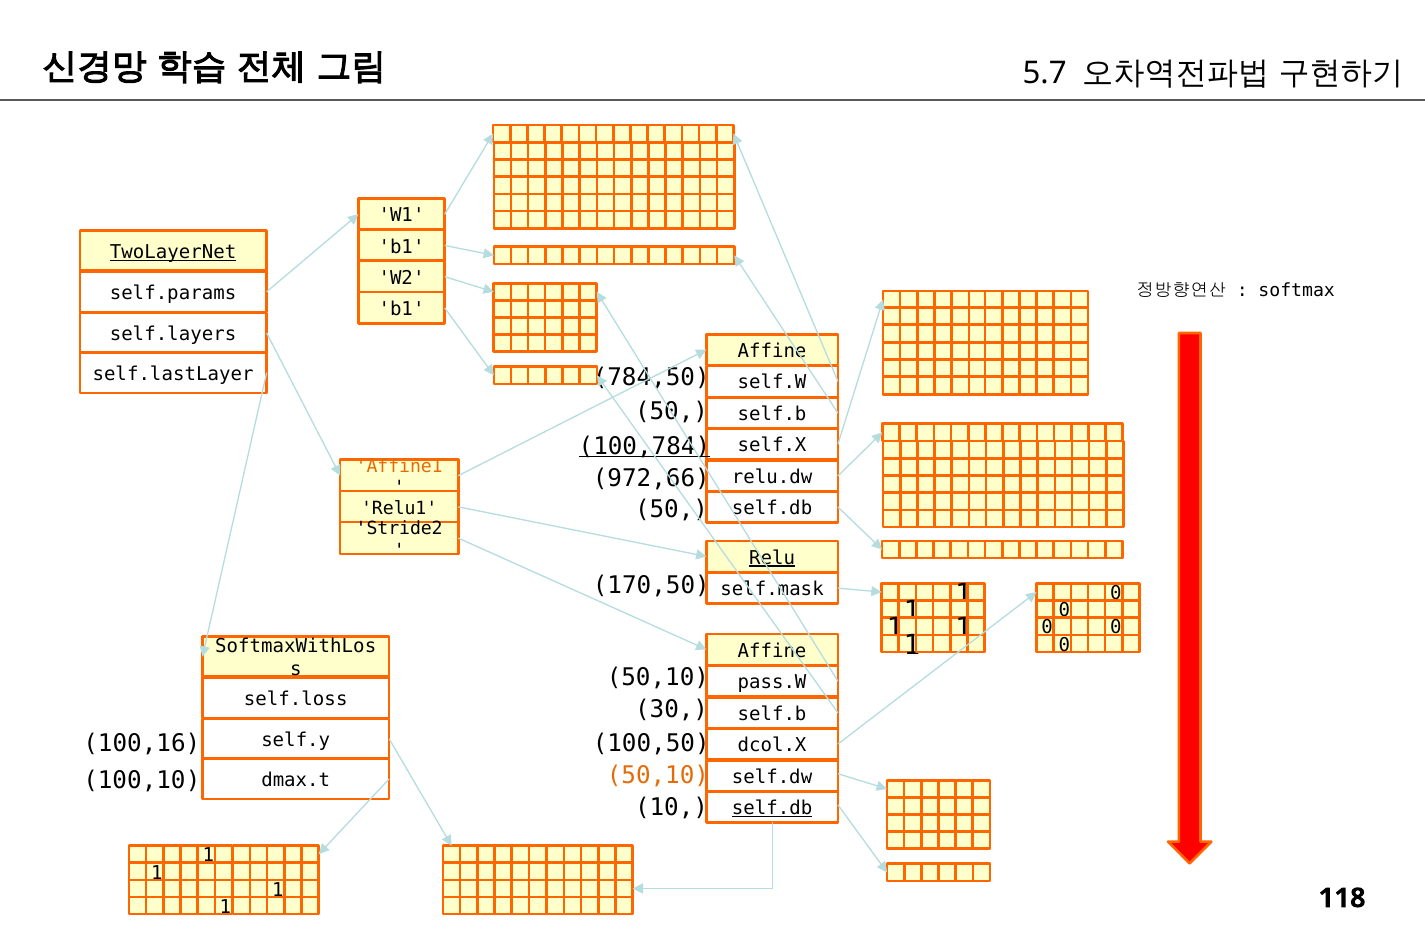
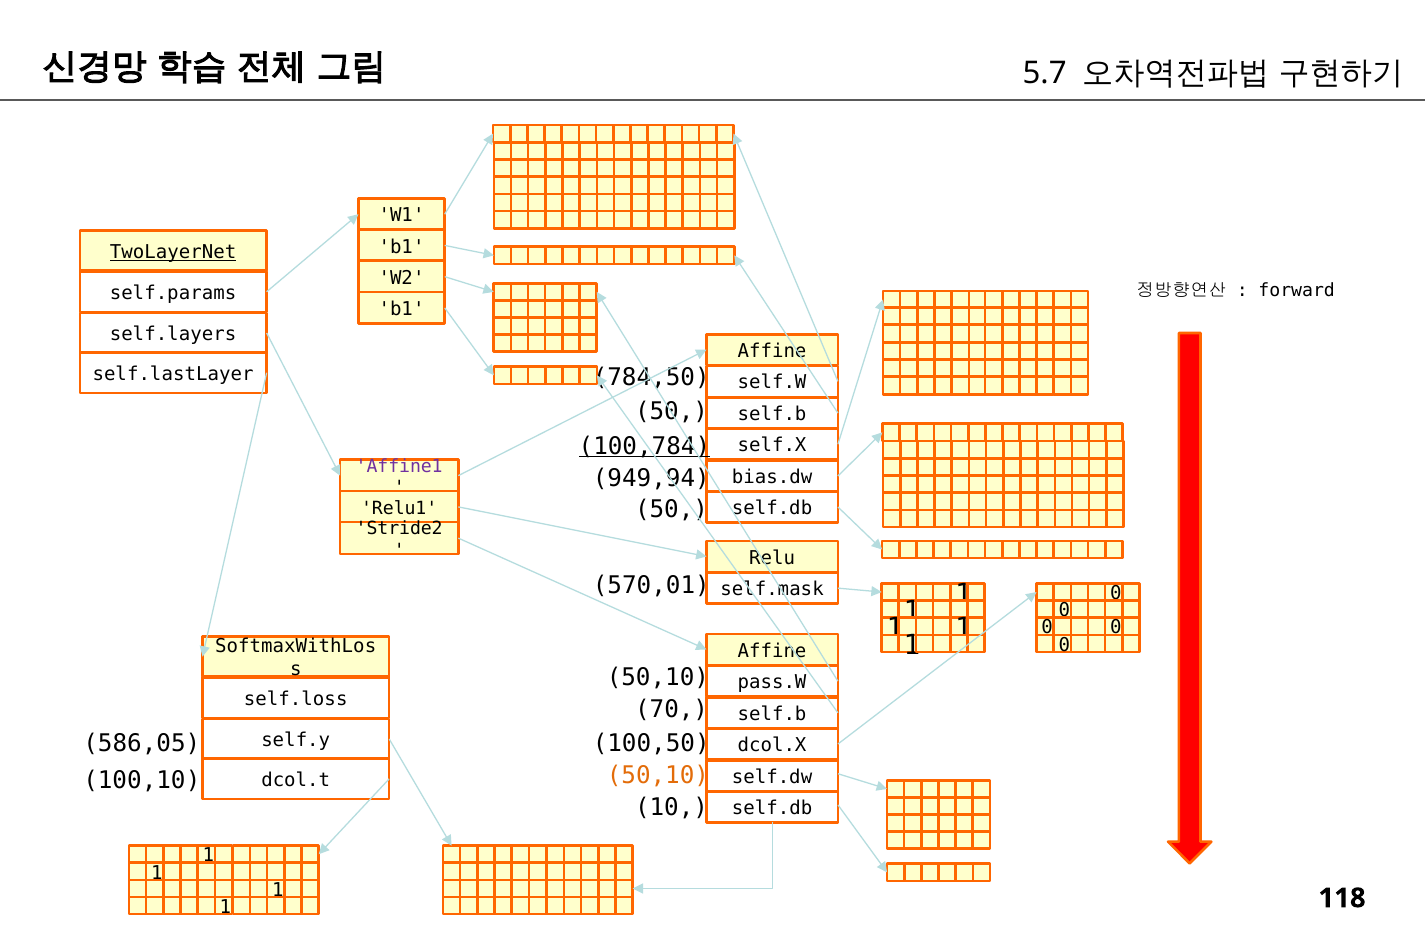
softmax: softmax -> forward (1297, 291)
Affine1 colour: orange -> purple (399, 466)
972,66: 972,66 -> 949,94 (651, 478)
relu.dw: relu.dw -> bias.dw (772, 477)
Relu underline: present -> none (772, 558)
170,50: 170,50 -> 570,01 (651, 585)
30: 30 -> 70 (672, 710)
100,16: 100,16 -> 586,05 (142, 744)
dmax.t: dmax.t -> dcol.t (296, 780)
self.db underline: present -> none (772, 808)
